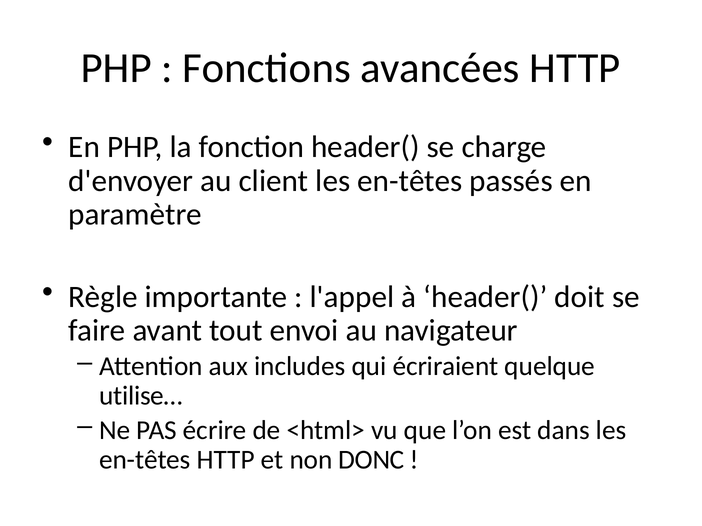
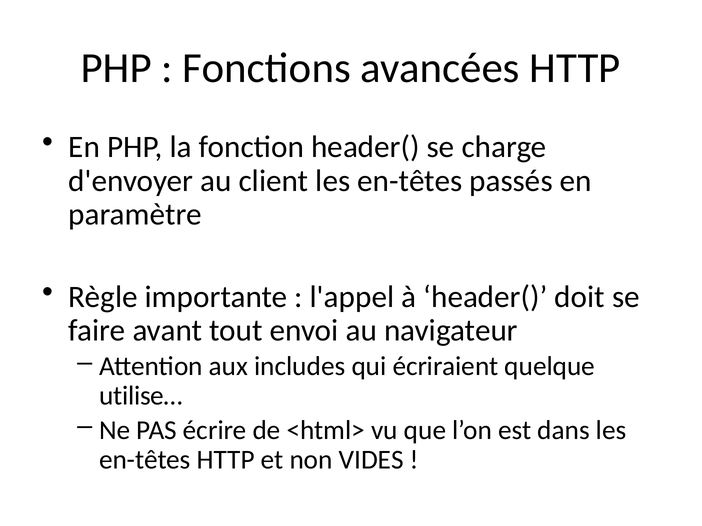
DONC: DONC -> VIDES (371, 460)
